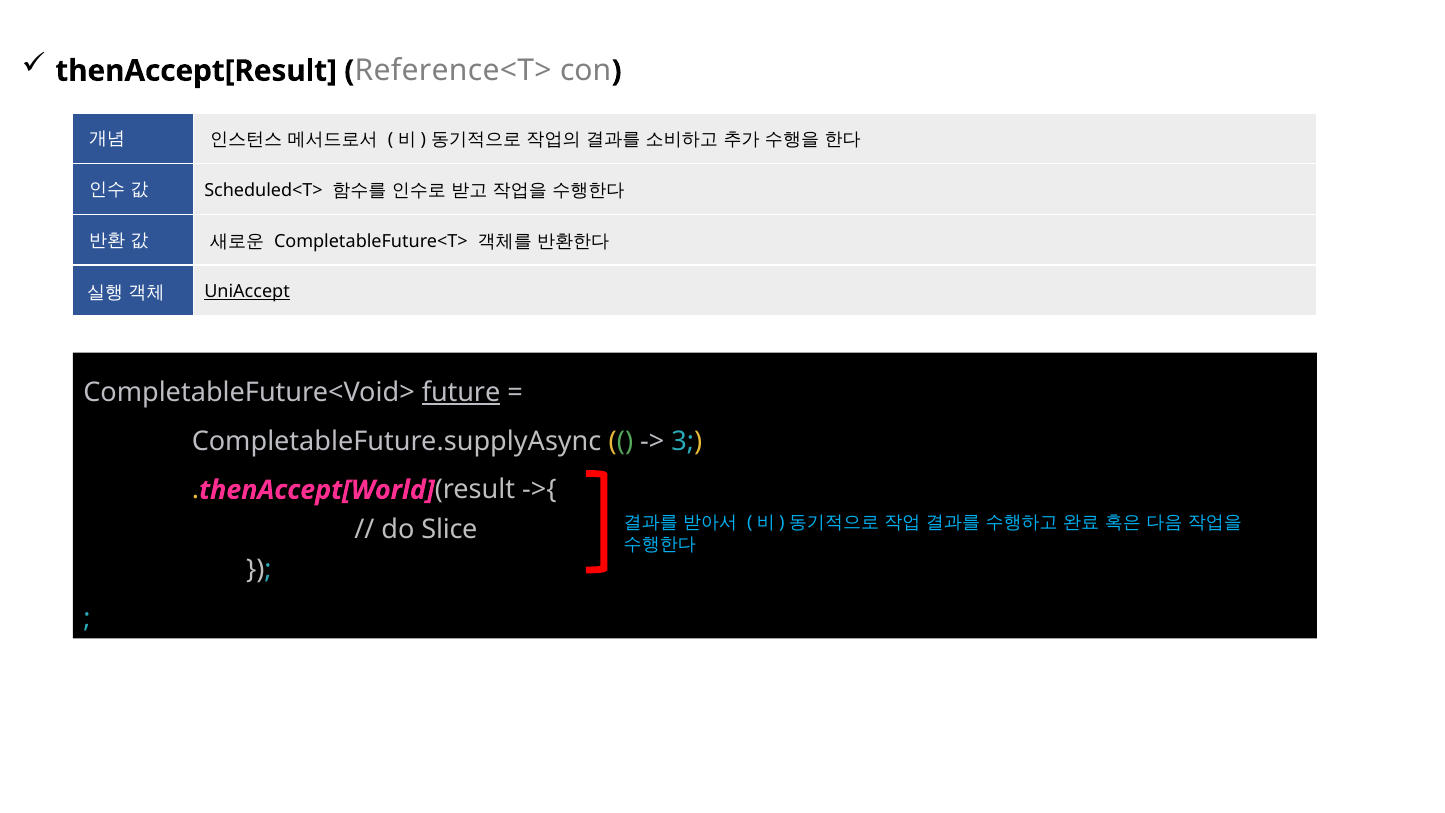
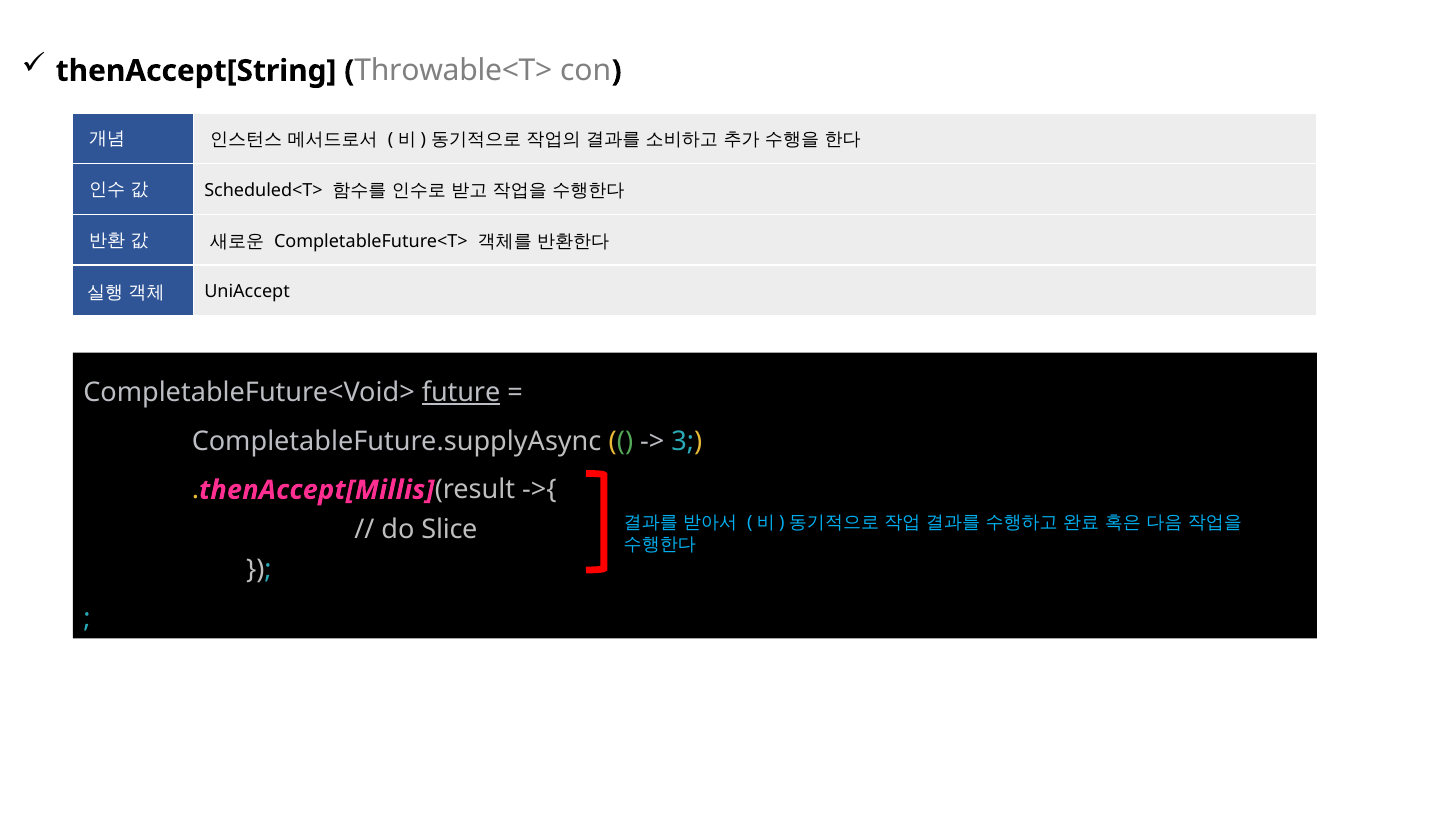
thenAccept[Result: thenAccept[Result -> thenAccept[String (196, 71)
Reference<T>: Reference<T> -> Throwable<T> (453, 71)
UniAccept underline: present -> none (247, 292)
thenAccept[World: thenAccept[World -> thenAccept[Millis (317, 490)
